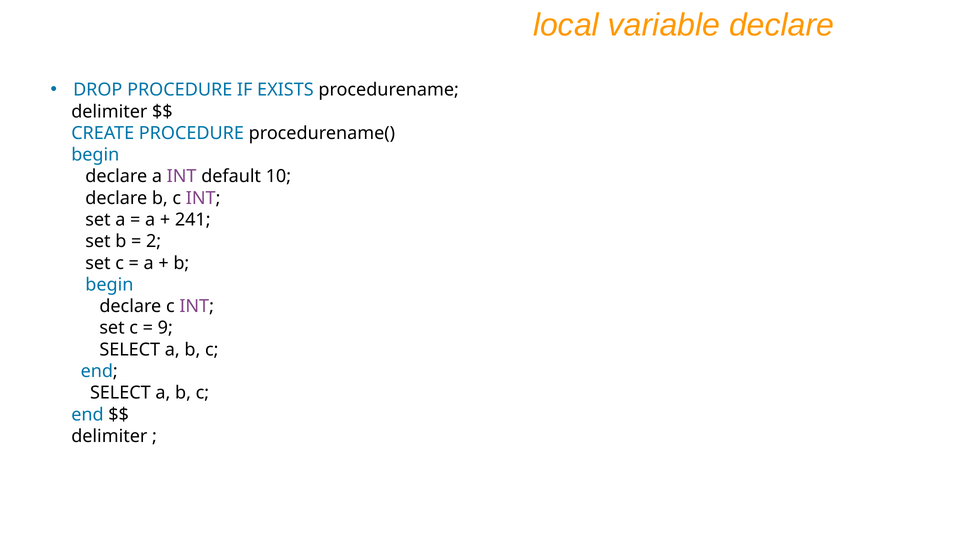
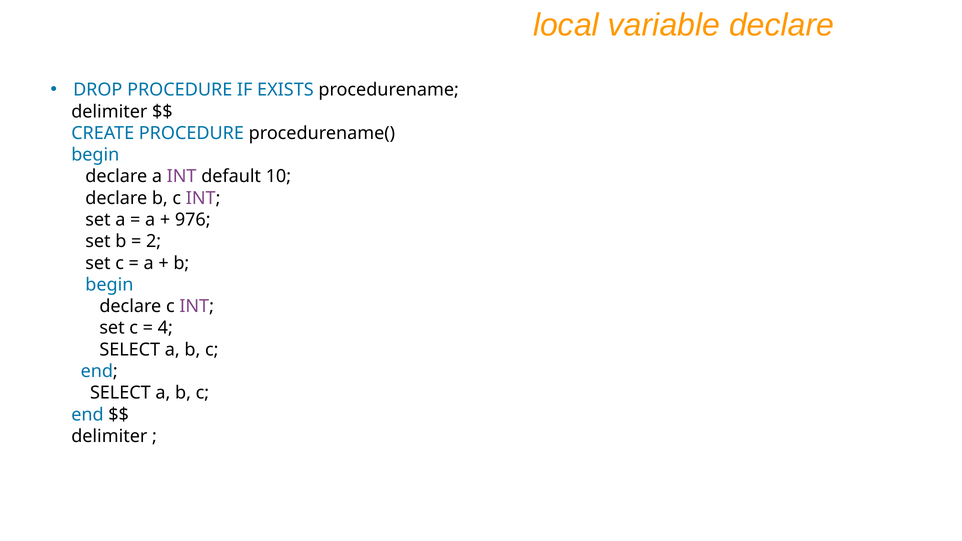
241: 241 -> 976 (193, 220)
9: 9 -> 4 (165, 328)
